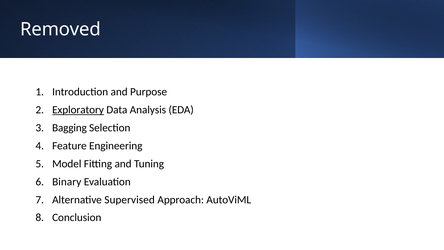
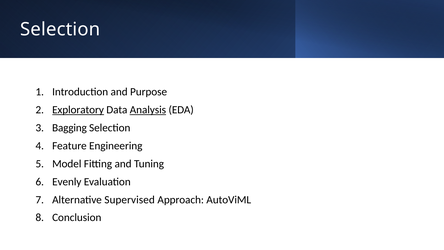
Removed: Removed -> Selection (60, 29)
Analysis underline: none -> present (148, 110)
Binary: Binary -> Evenly (67, 182)
